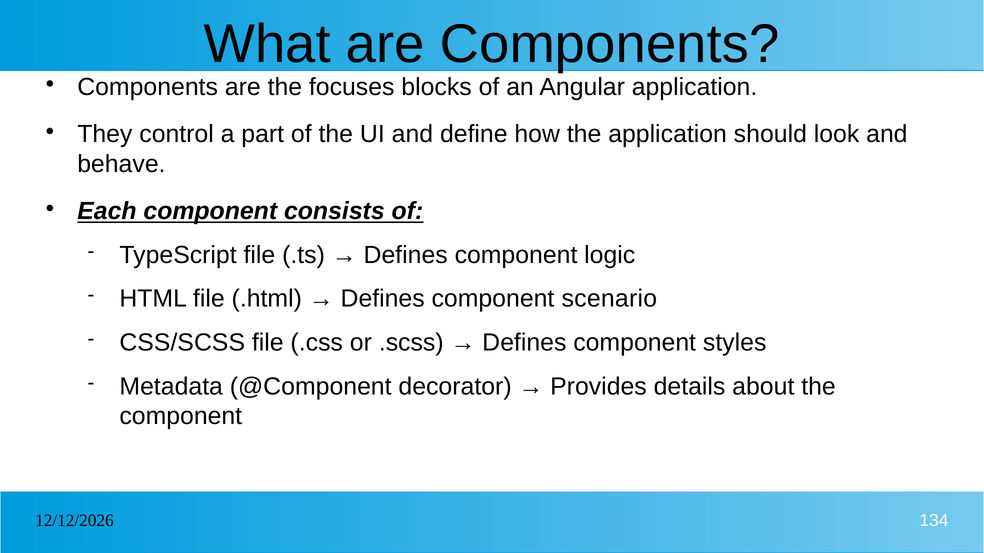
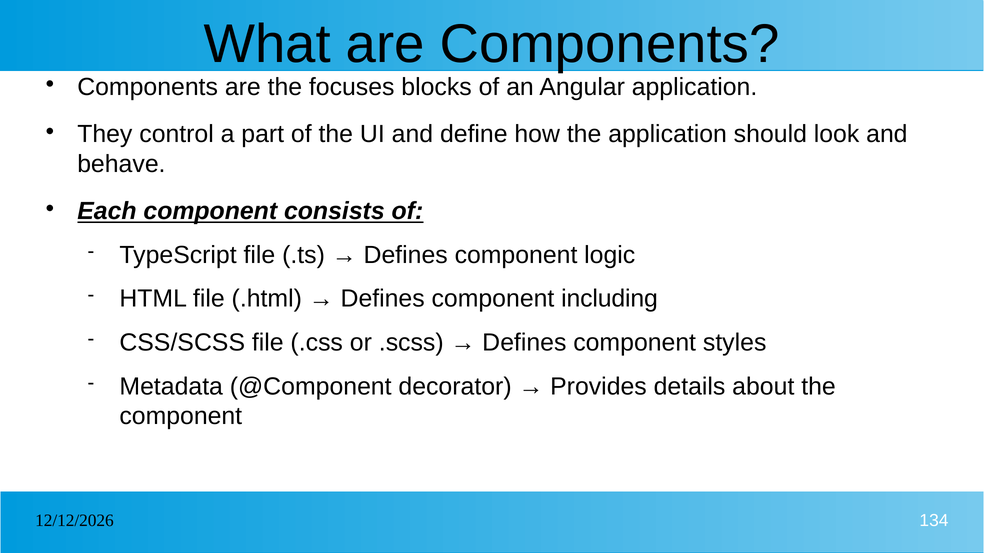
scenario: scenario -> including (610, 299)
